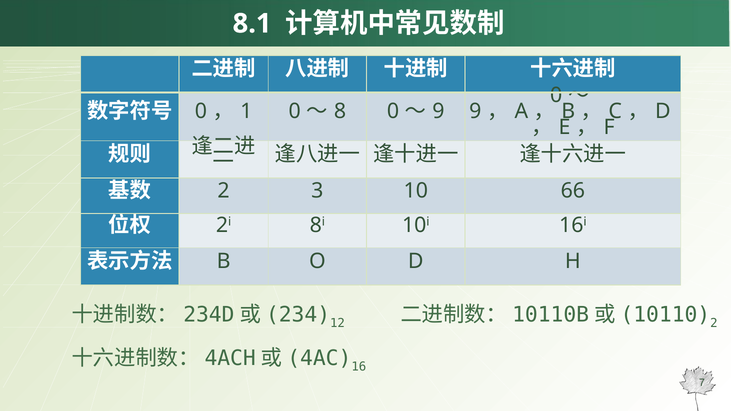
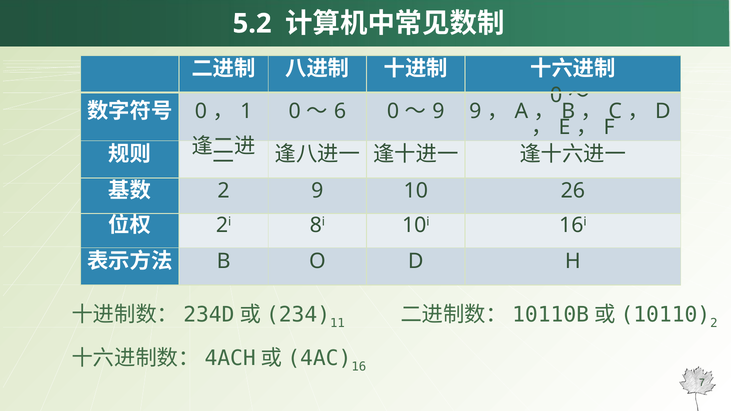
8.1: 8.1 -> 5.2 (252, 24)
8: 8 -> 6 (340, 111)
2 3: 3 -> 9 (317, 191)
66: 66 -> 26 (573, 191)
12: 12 -> 11 (338, 323)
